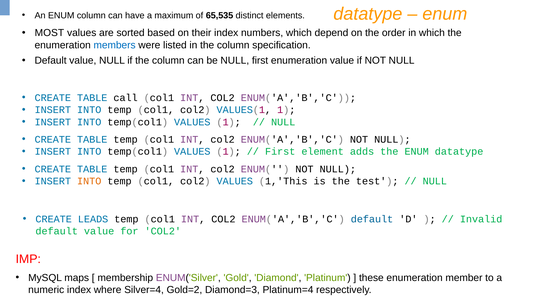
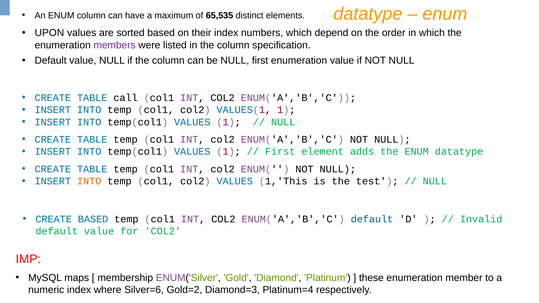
MOST: MOST -> UPON (49, 33)
members colour: blue -> purple (115, 45)
CREATE LEADS: LEADS -> BASED (93, 219)
Silver=4: Silver=4 -> Silver=6 (144, 290)
